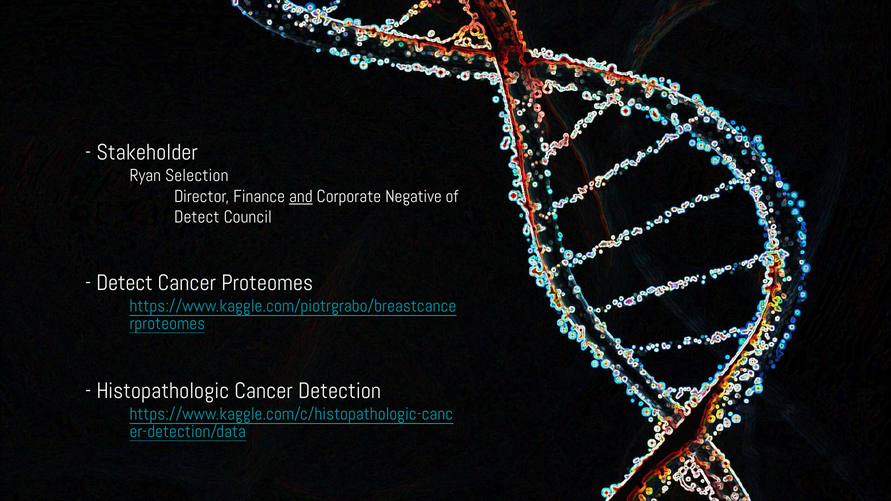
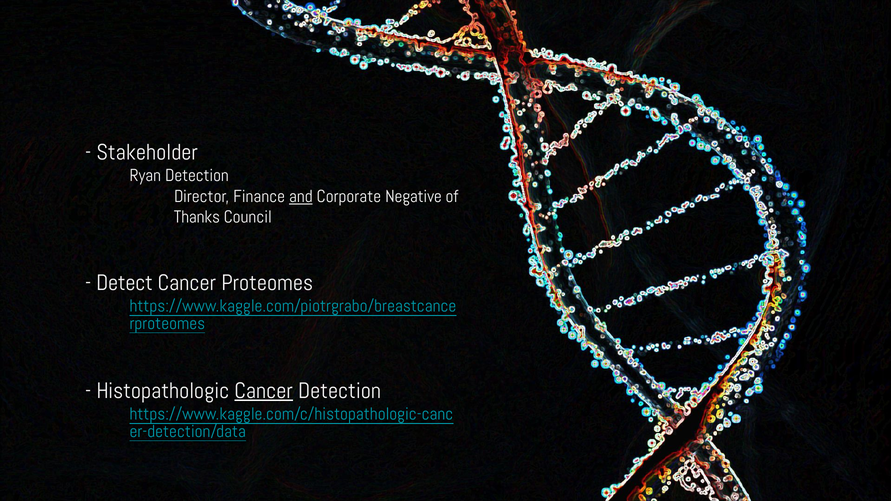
Ryan Selection: Selection -> Detection (197, 176)
Detect: Detect -> Thanks (197, 217)
Cancer underline: none -> present (264, 391)
